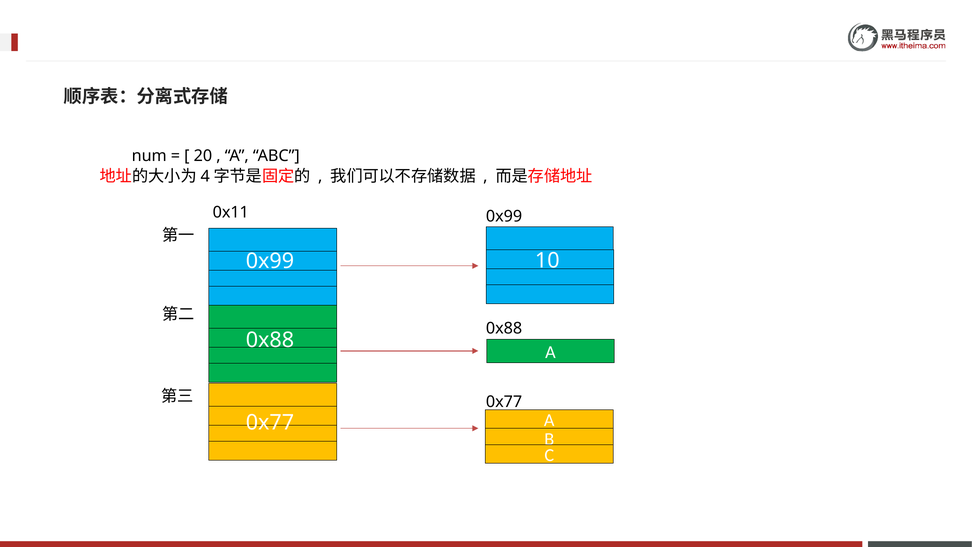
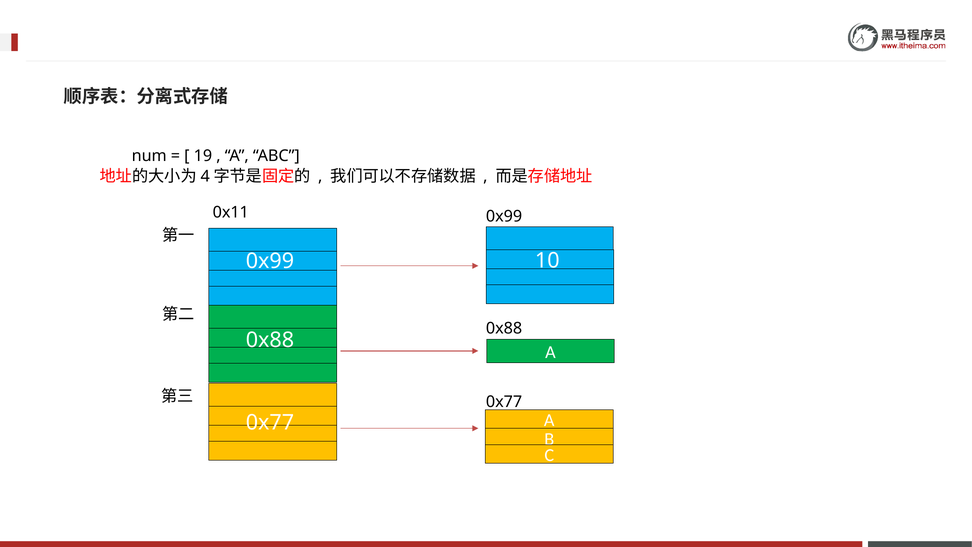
20: 20 -> 19 (203, 156)
